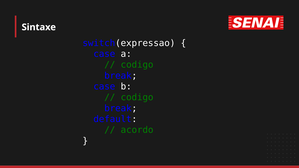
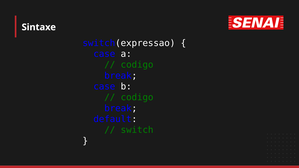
acordo: acordo -> switch (137, 130)
